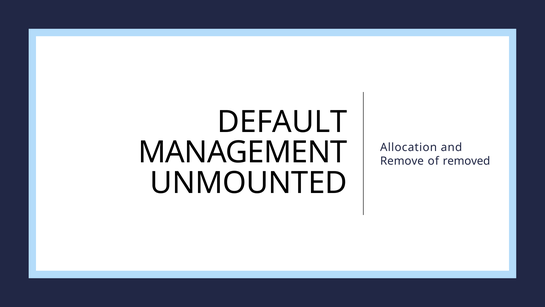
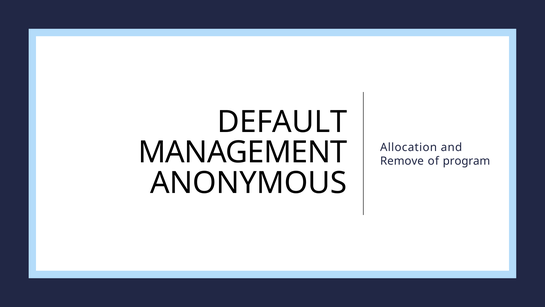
removed: removed -> program (466, 161)
UNMOUNTED: UNMOUNTED -> ANONYMOUS (248, 183)
